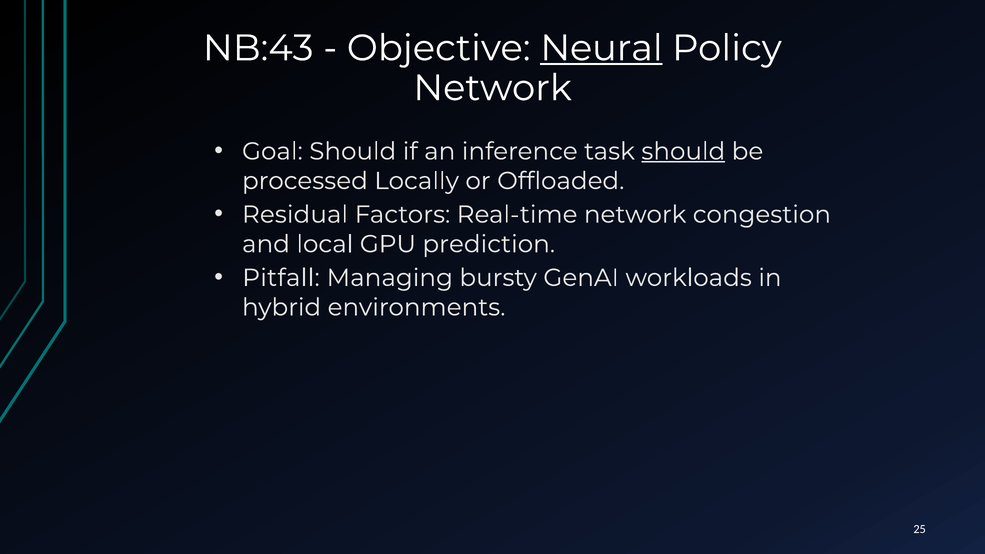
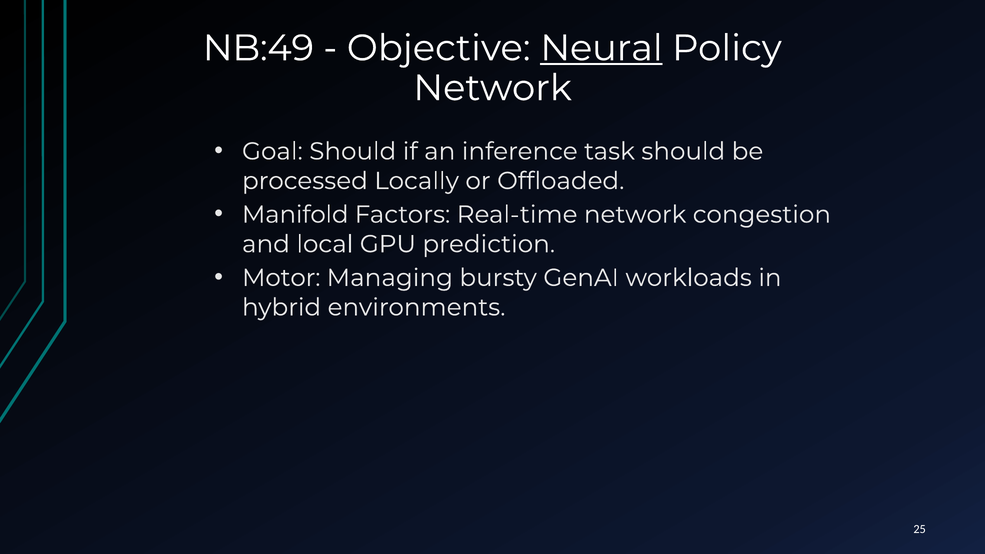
NB:43: NB:43 -> NB:49 (258, 48)
should underline: present -> none (683, 151)
Residual: Residual -> Manifold (295, 215)
Pitfall: Pitfall -> Motor (281, 278)
